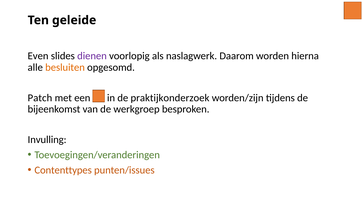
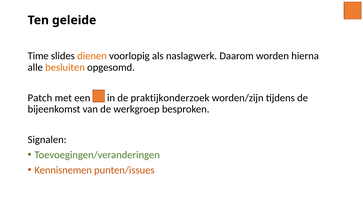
Even: Even -> Time (38, 56)
dienen colour: purple -> orange (92, 56)
Invulling: Invulling -> Signalen (47, 140)
Contenttypes: Contenttypes -> Kennisnemen (63, 170)
